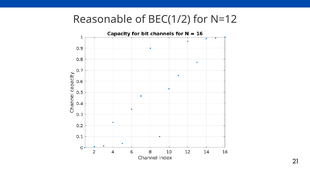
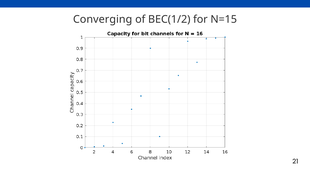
Reasonable: Reasonable -> Converging (103, 19)
N=12: N=12 -> N=15 (224, 19)
